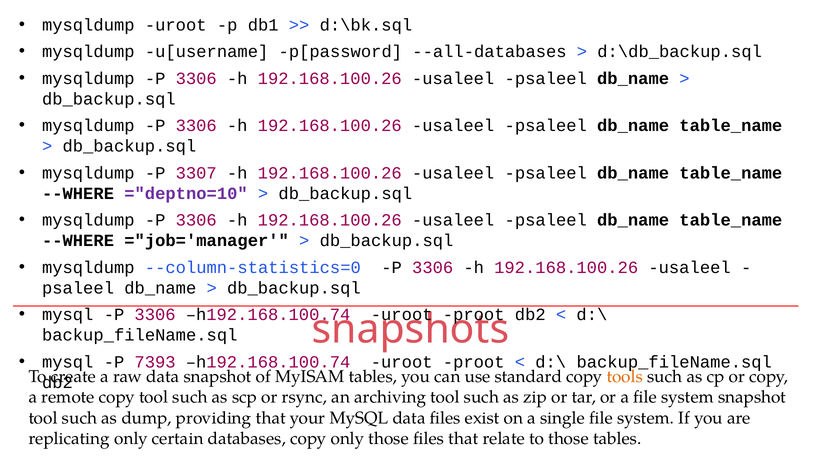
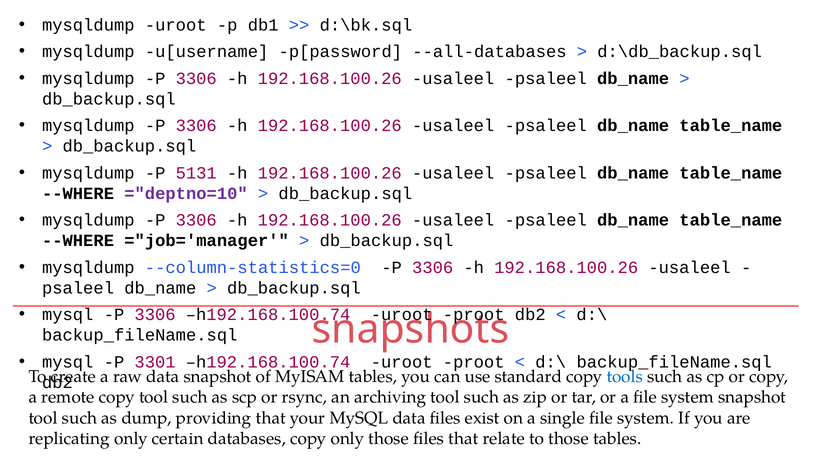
3307: 3307 -> 5131 (196, 173)
7393: 7393 -> 3301 (155, 362)
tools colour: orange -> blue (625, 377)
